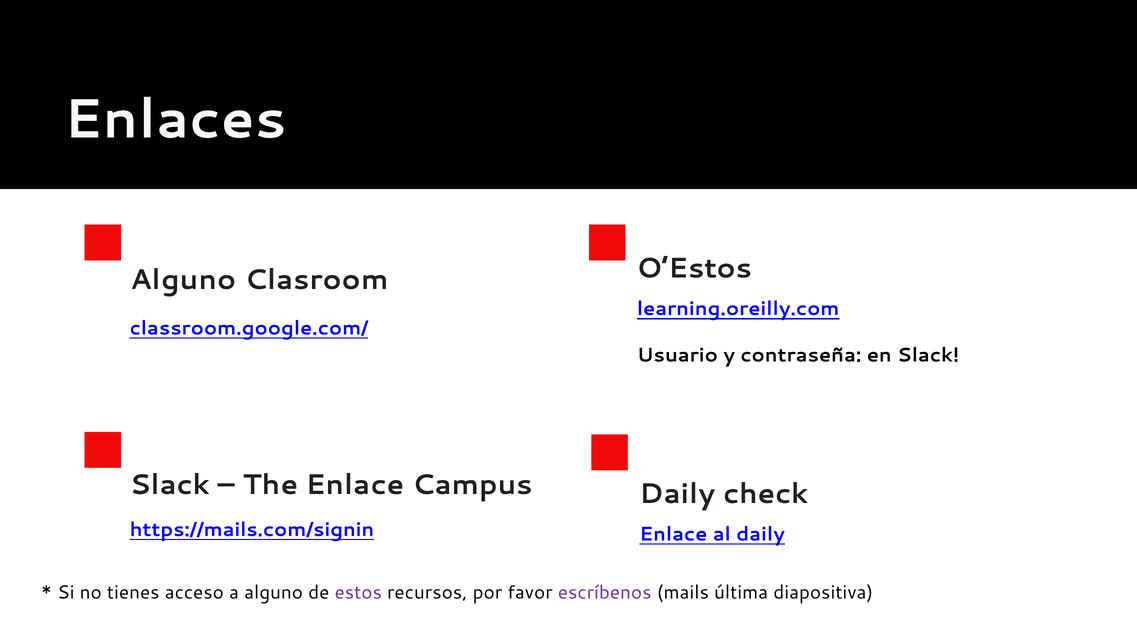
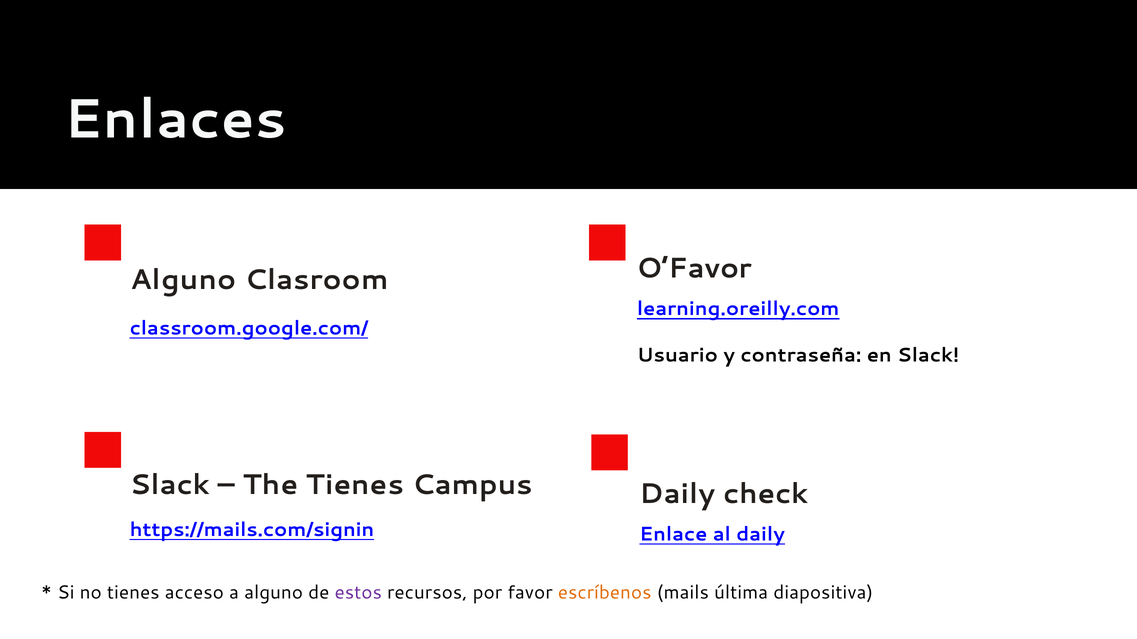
O’Estos: O’Estos -> O’Favor (694, 269)
The Enlace: Enlace -> Tienes (355, 485)
escríbenos colour: purple -> orange (605, 593)
